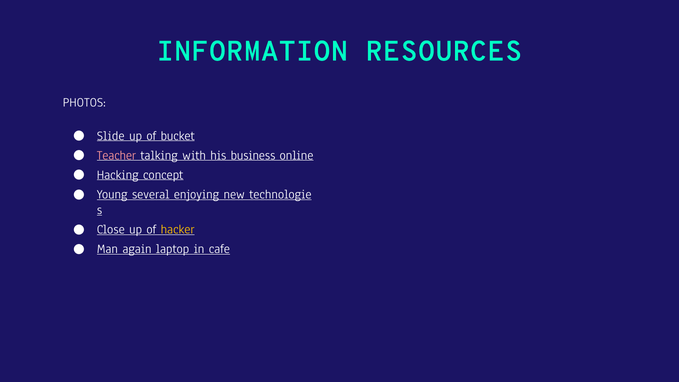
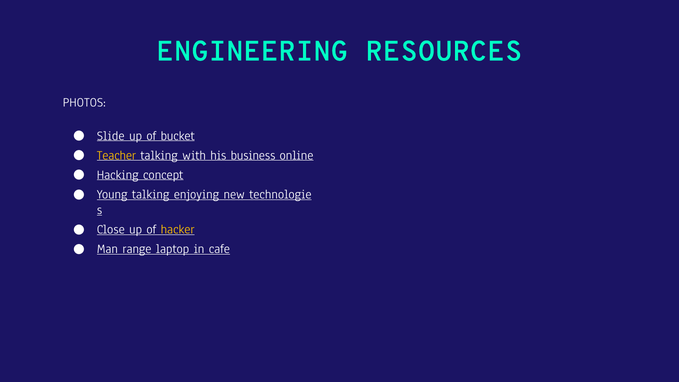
INFORMATION: INFORMATION -> ENGINEERING (252, 51)
Teacher colour: pink -> yellow (116, 155)
Young several: several -> talking (151, 194)
again: again -> range (137, 249)
